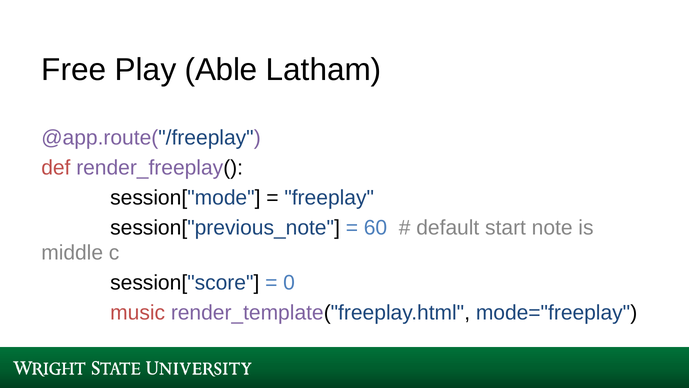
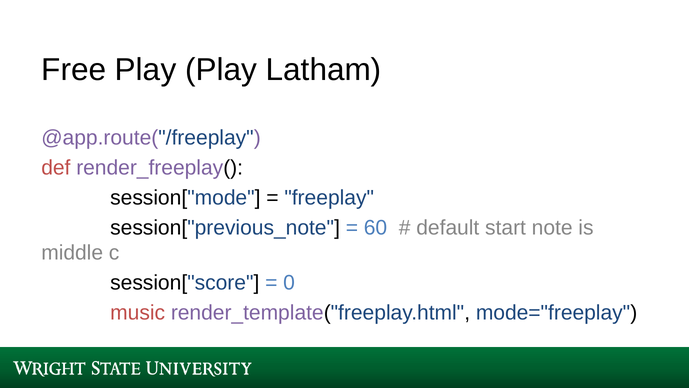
Play Able: Able -> Play (221, 70)
